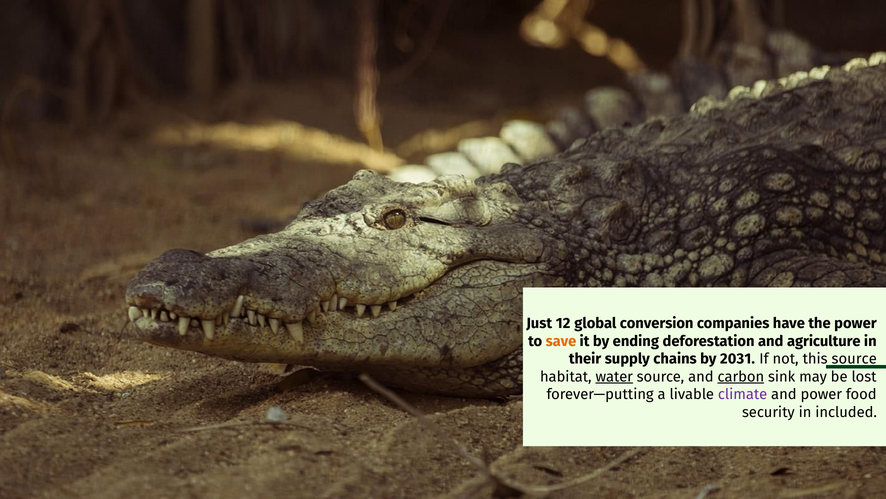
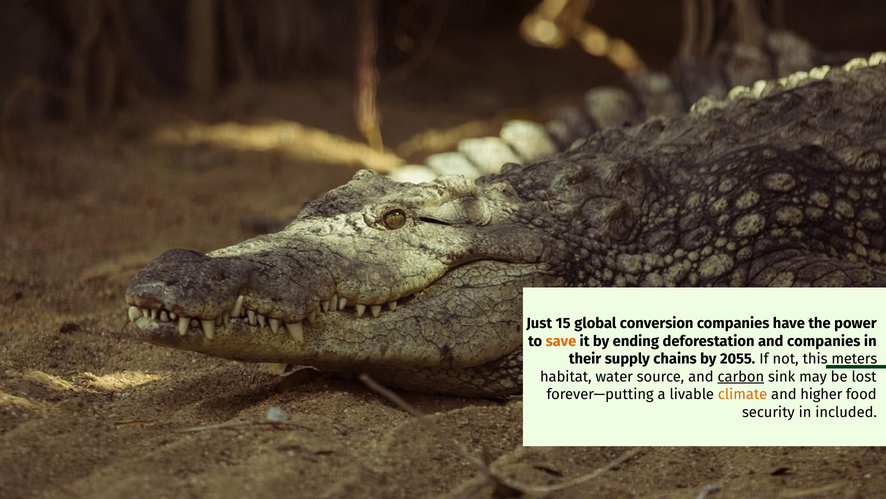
12: 12 -> 15 (563, 323)
and agriculture: agriculture -> companies (824, 341)
2031: 2031 -> 2055 (738, 358)
this source: source -> meters (854, 358)
water underline: present -> none (614, 376)
climate colour: purple -> orange (743, 394)
and power: power -> higher (821, 394)
